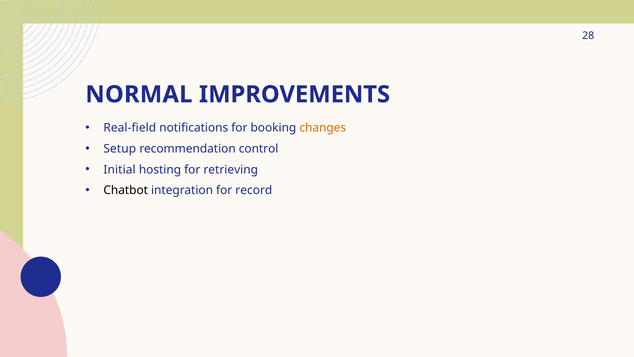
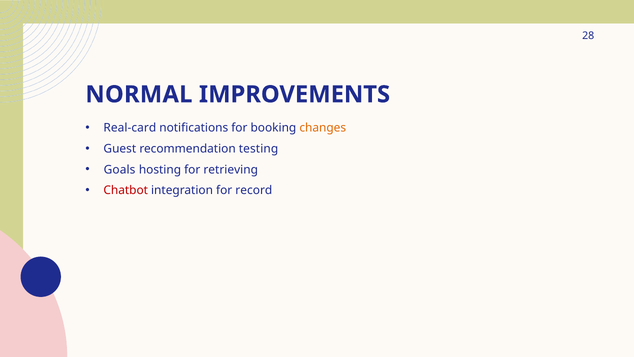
Real-field: Real-field -> Real-card (130, 128)
Setup: Setup -> Guest (120, 149)
control: control -> testing (259, 149)
Initial: Initial -> Goals (120, 169)
Chatbot colour: black -> red (126, 190)
